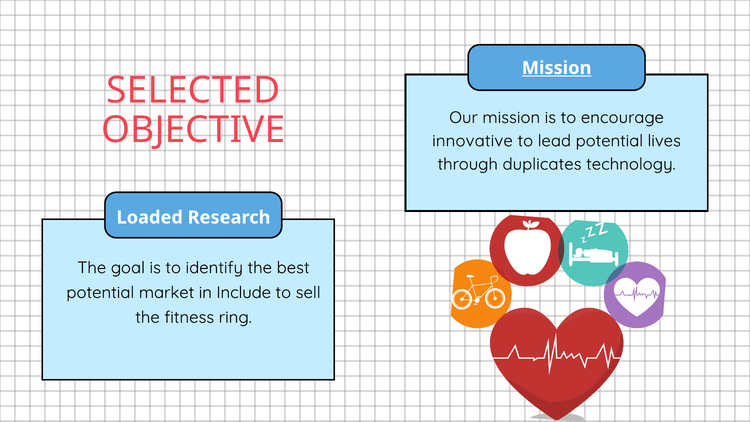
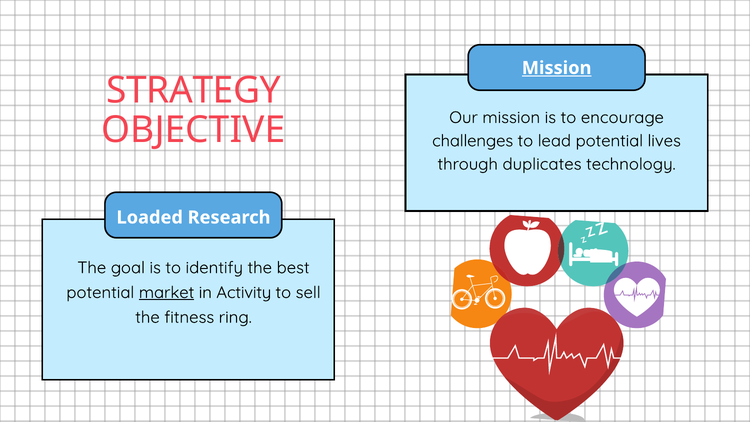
SELECTED: SELECTED -> STRATEGY (194, 91)
innovative: innovative -> challenges (473, 141)
market underline: none -> present (167, 292)
Include: Include -> Activity (244, 292)
